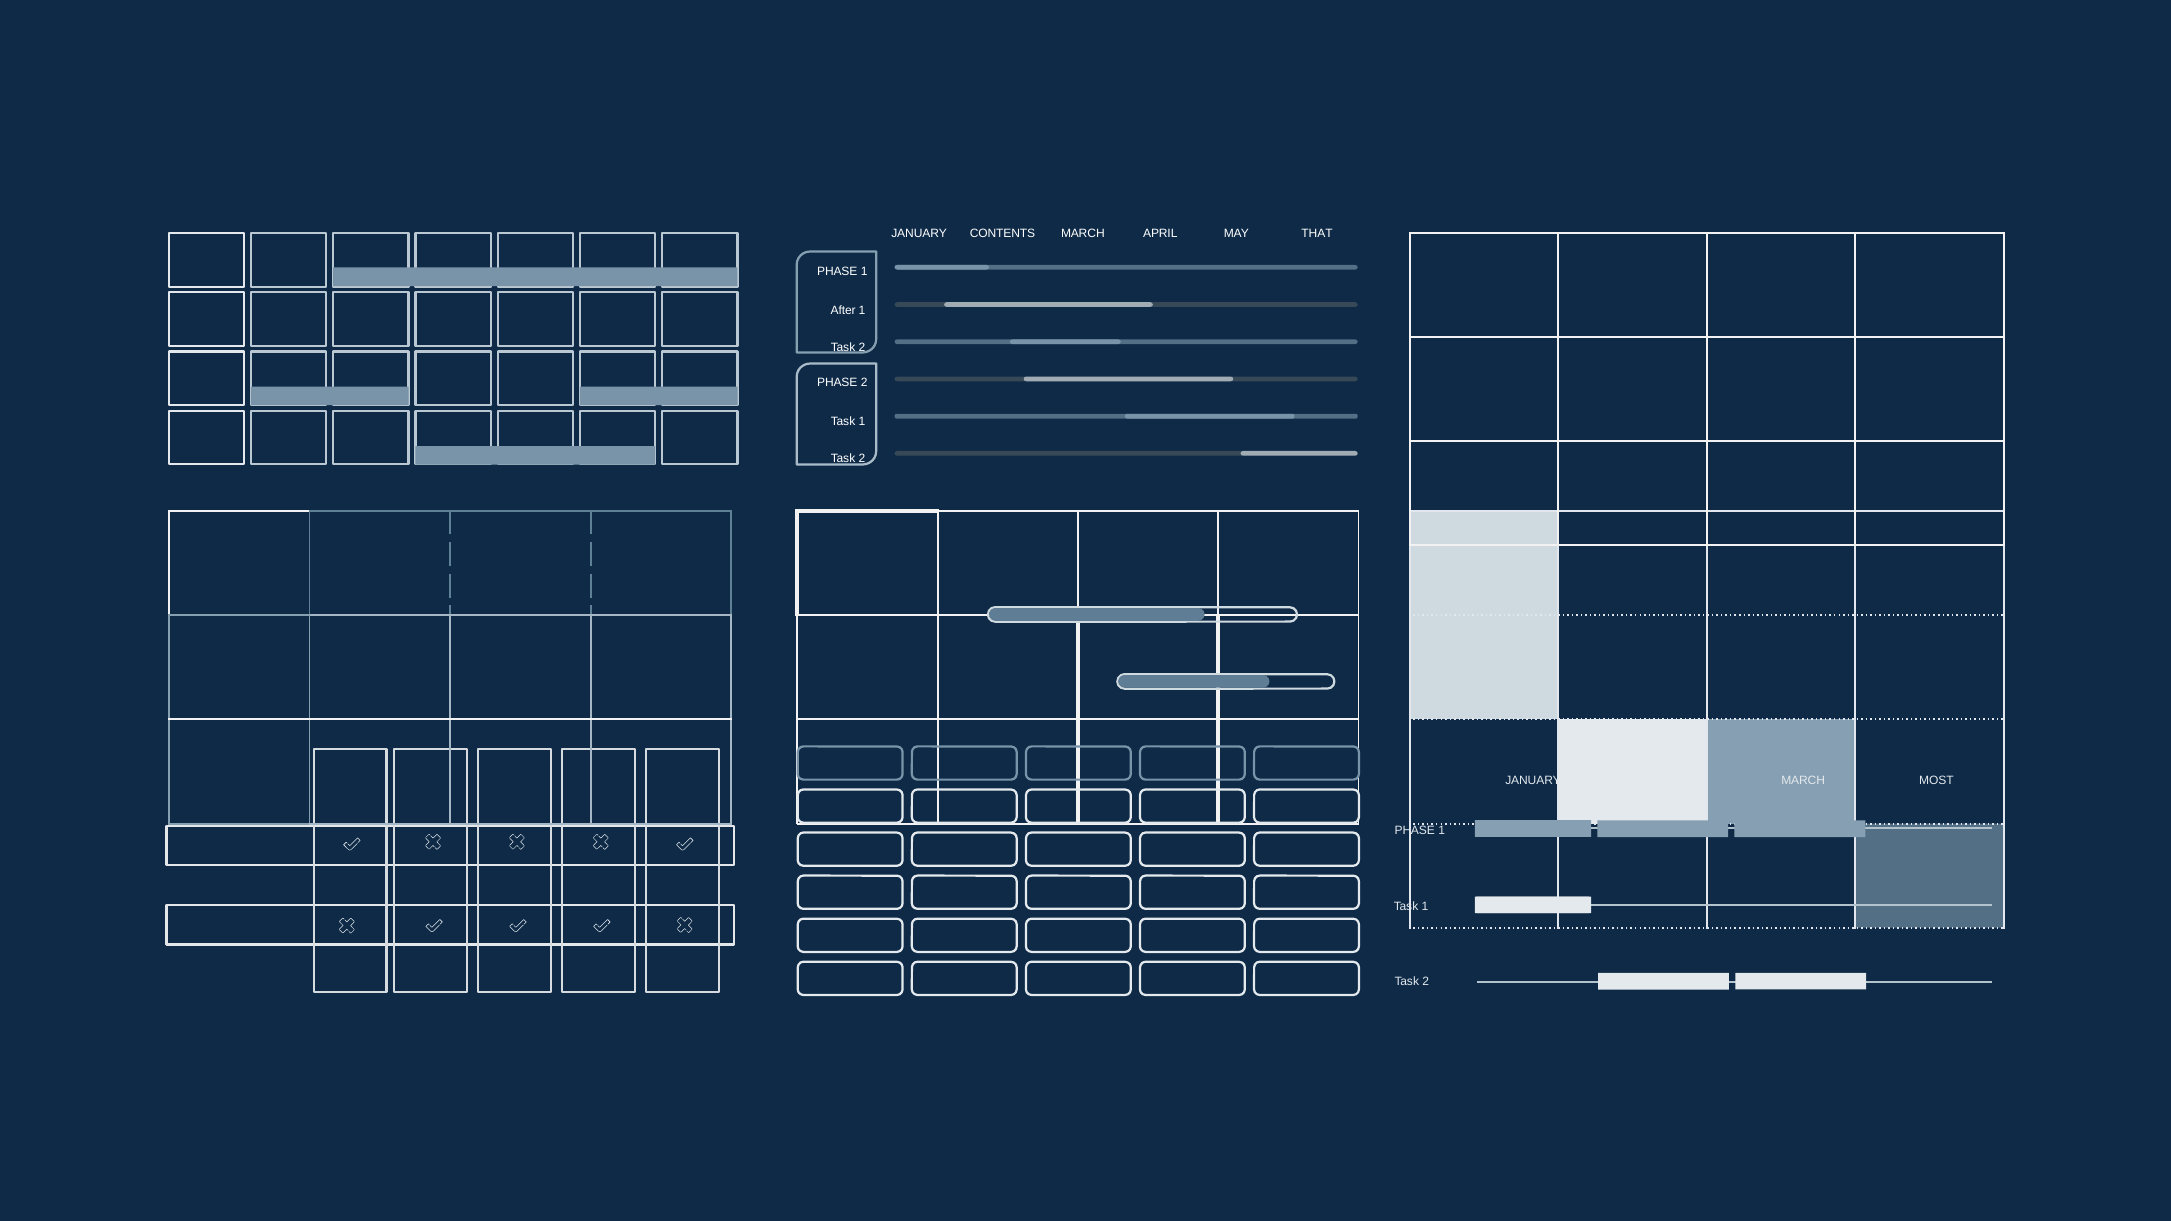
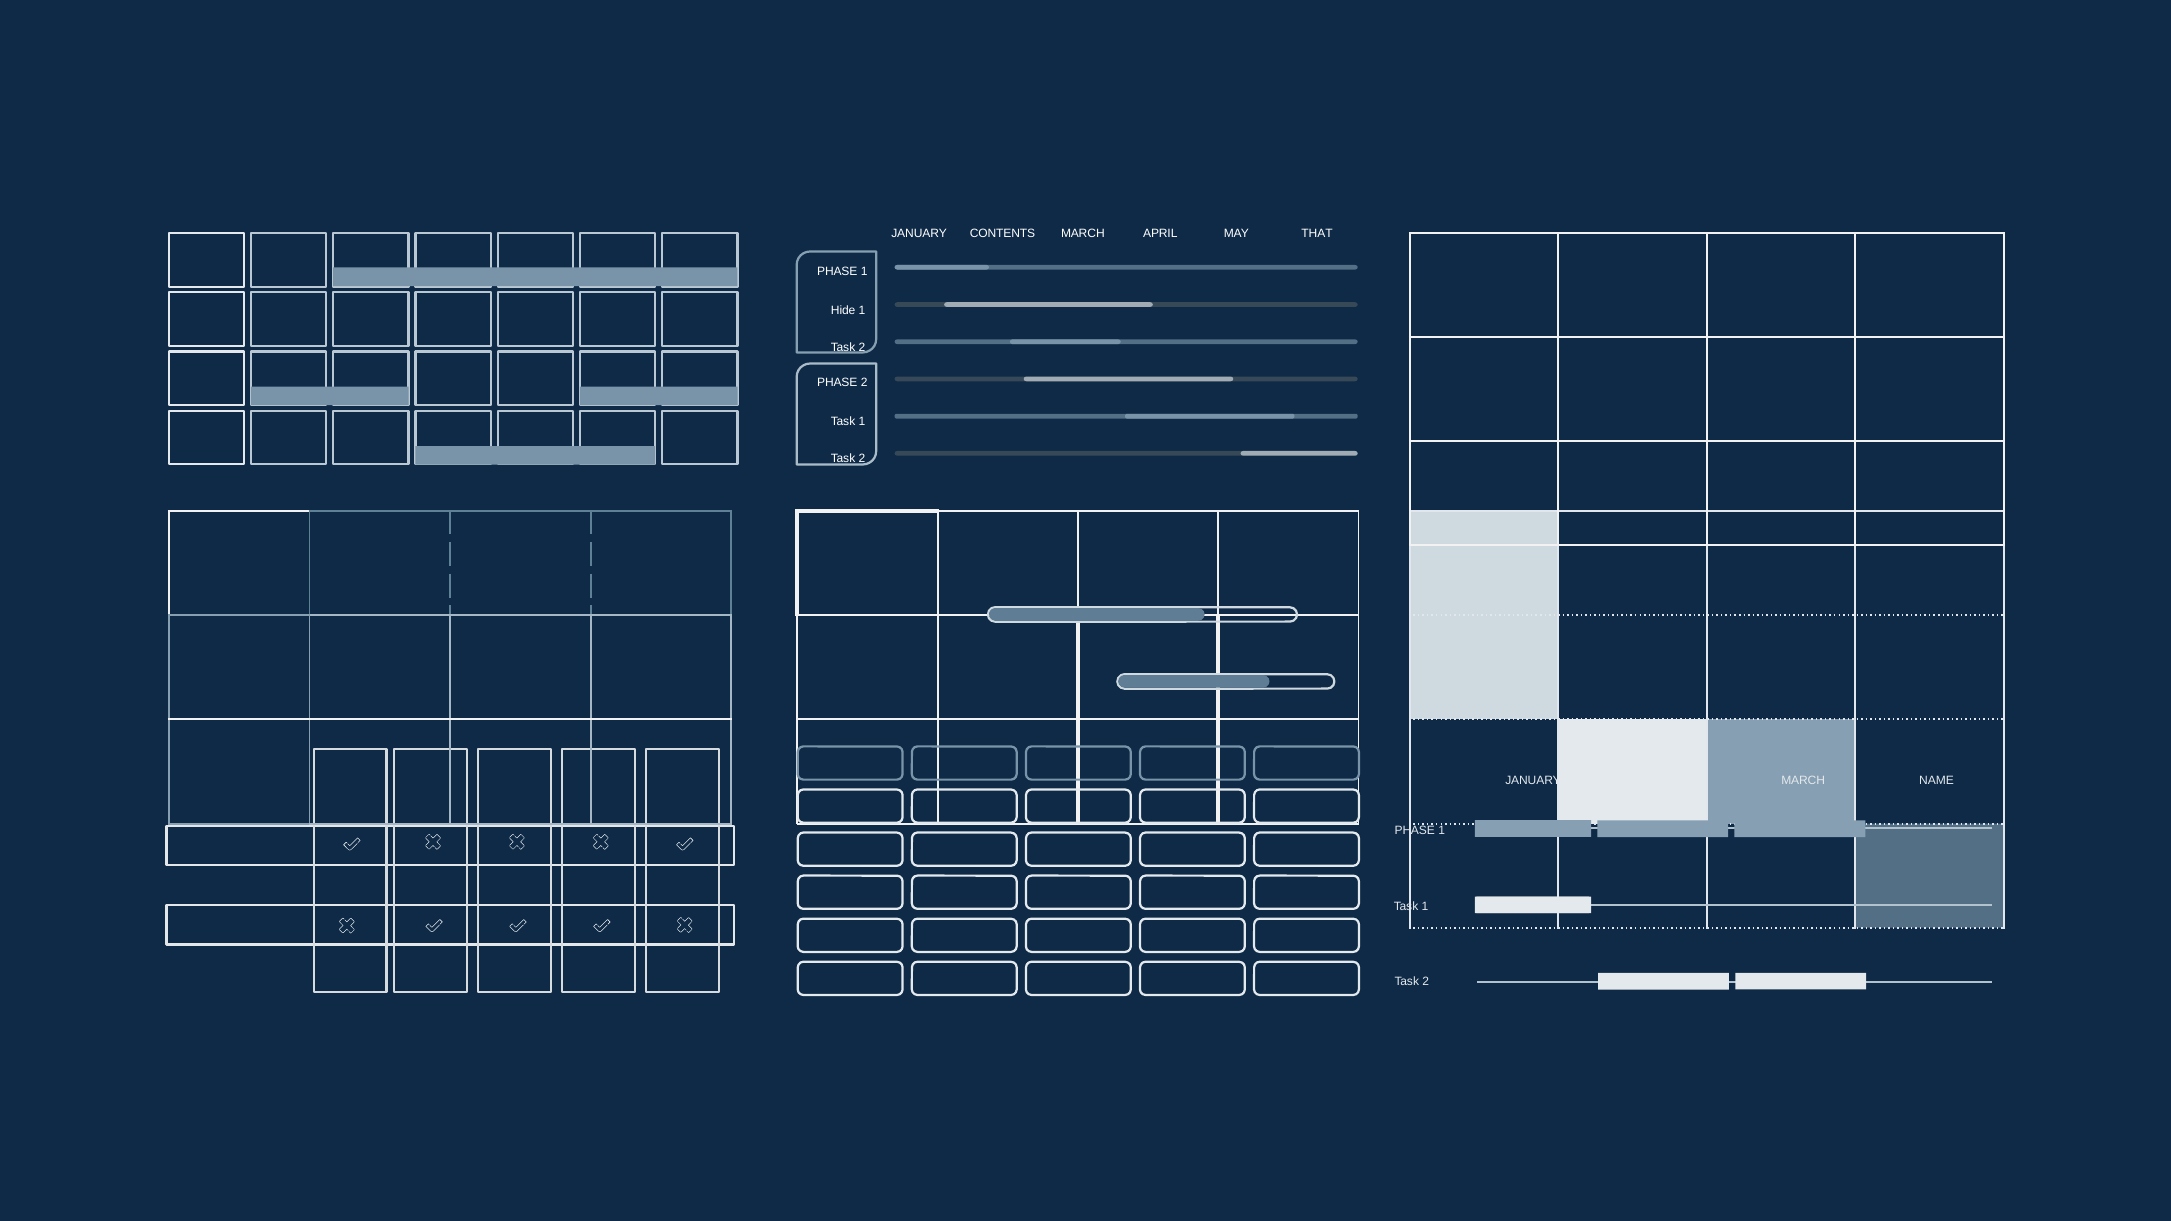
After: After -> Hide (843, 310)
MOST: MOST -> NAME (1936, 781)
